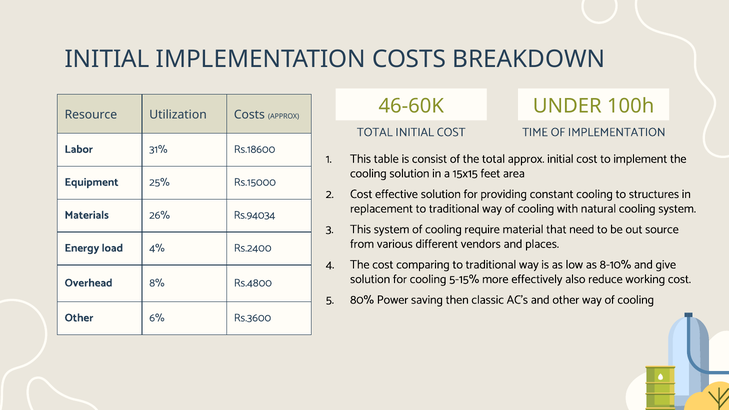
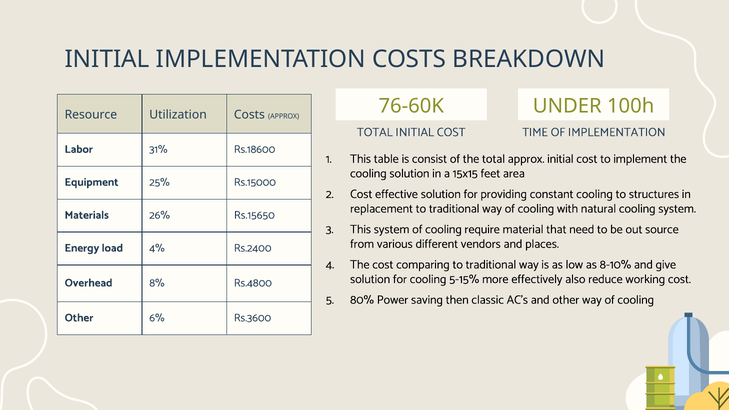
46-60K: 46-60K -> 76-60K (411, 106)
Rs.94034: Rs.94034 -> Rs.15650 (254, 215)
